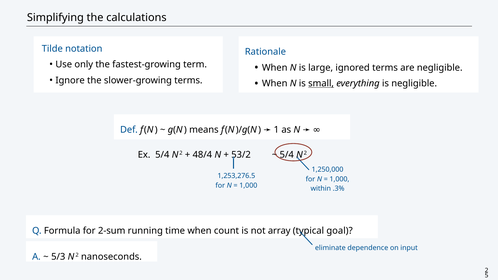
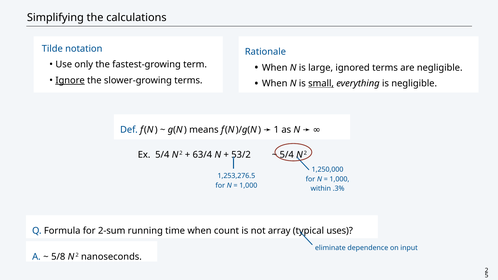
Ignore underline: none -> present (70, 80)
48/4: 48/4 -> 63/4 (202, 155)
goal: goal -> uses (340, 231)
5/3: 5/3 -> 5/8 (58, 257)
